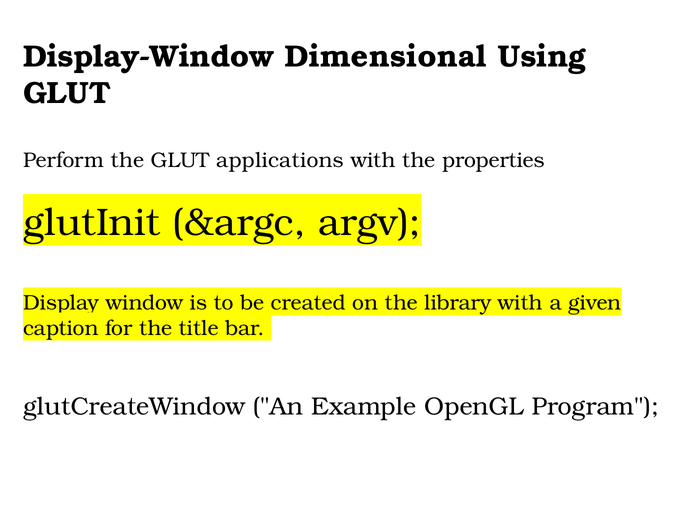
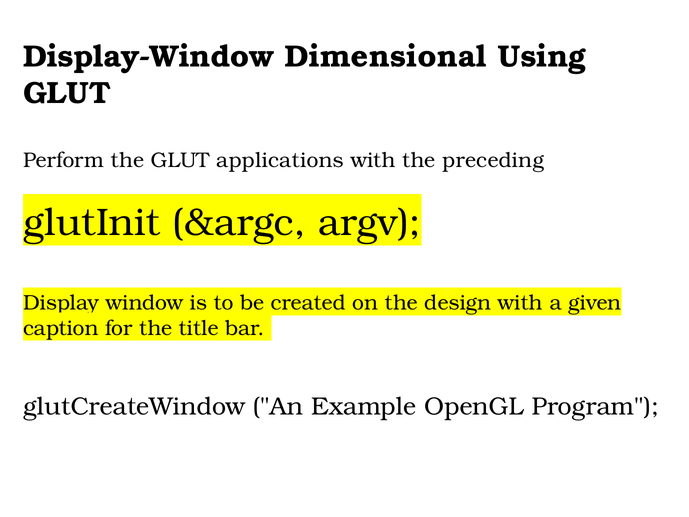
properties: properties -> preceding (493, 160)
library: library -> design (458, 303)
